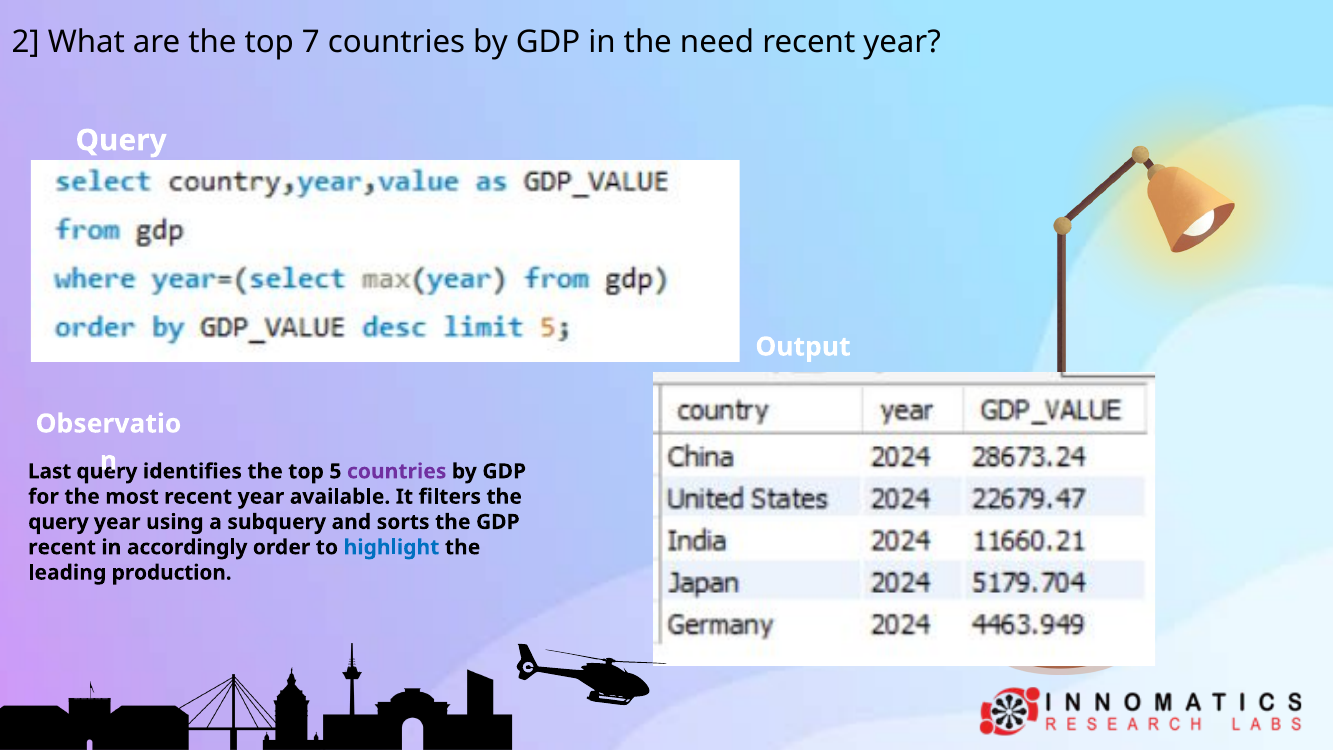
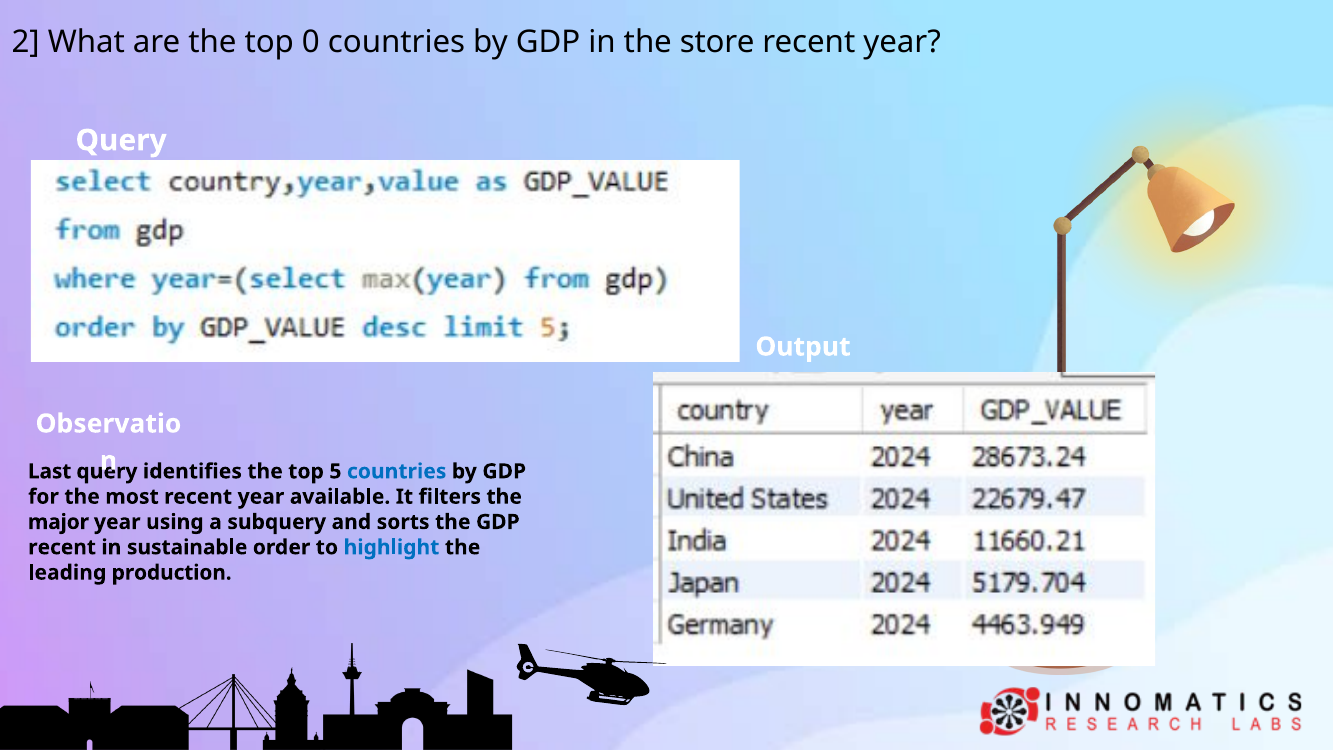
7: 7 -> 0 (311, 43)
need: need -> store (717, 43)
countries colour: purple -> blue (397, 471)
query: query -> major (58, 522)
accordingly: accordingly -> sustainable (187, 547)
